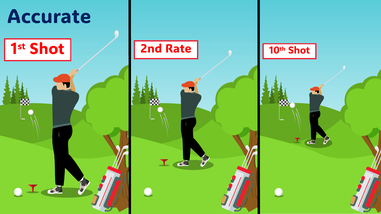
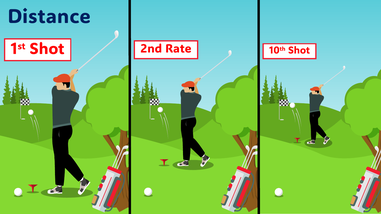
Accurate: Accurate -> Distance (49, 17)
